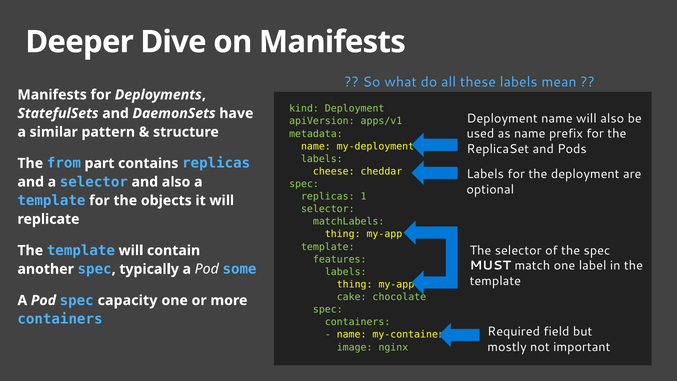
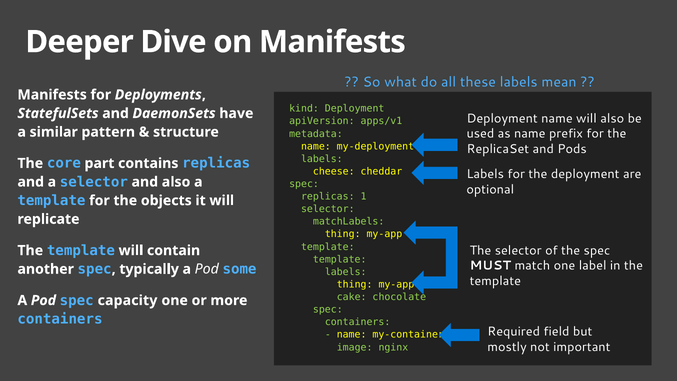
from: from -> core (64, 163)
features: features -> template (340, 259)
